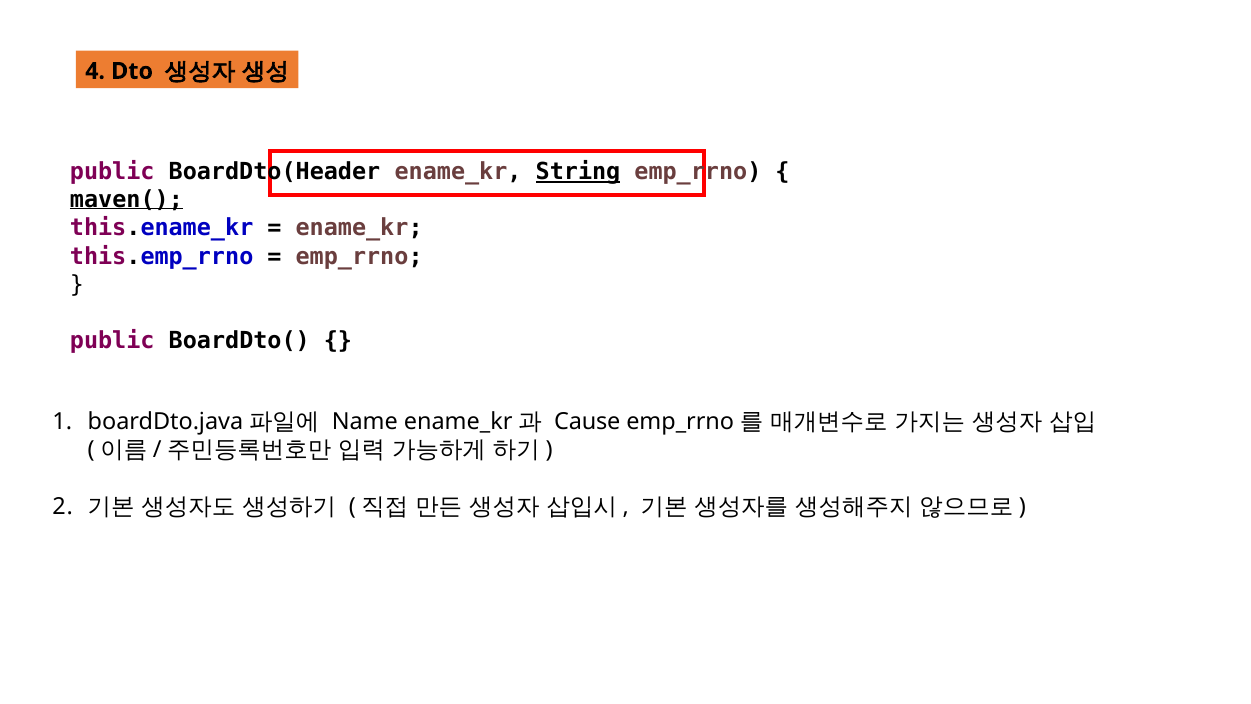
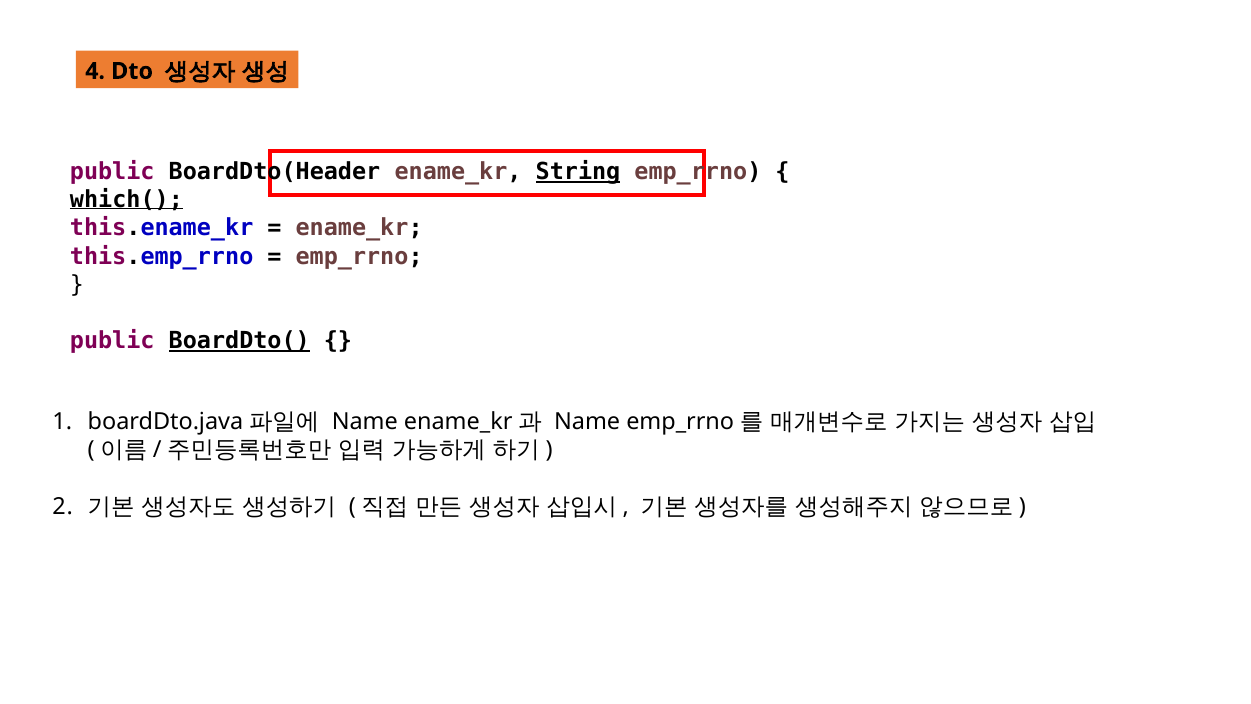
maven(: maven( -> which( (126, 200)
BoardDto( underline: none -> present (239, 341)
Cause: Cause -> Name (587, 422)
